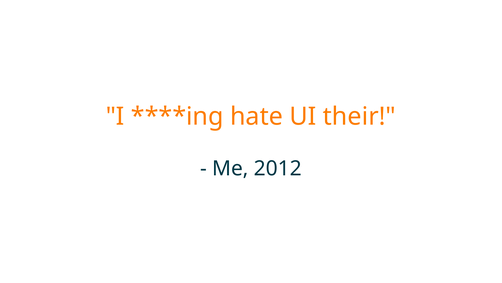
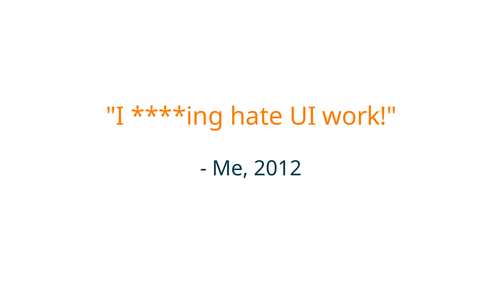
their: their -> work (359, 116)
